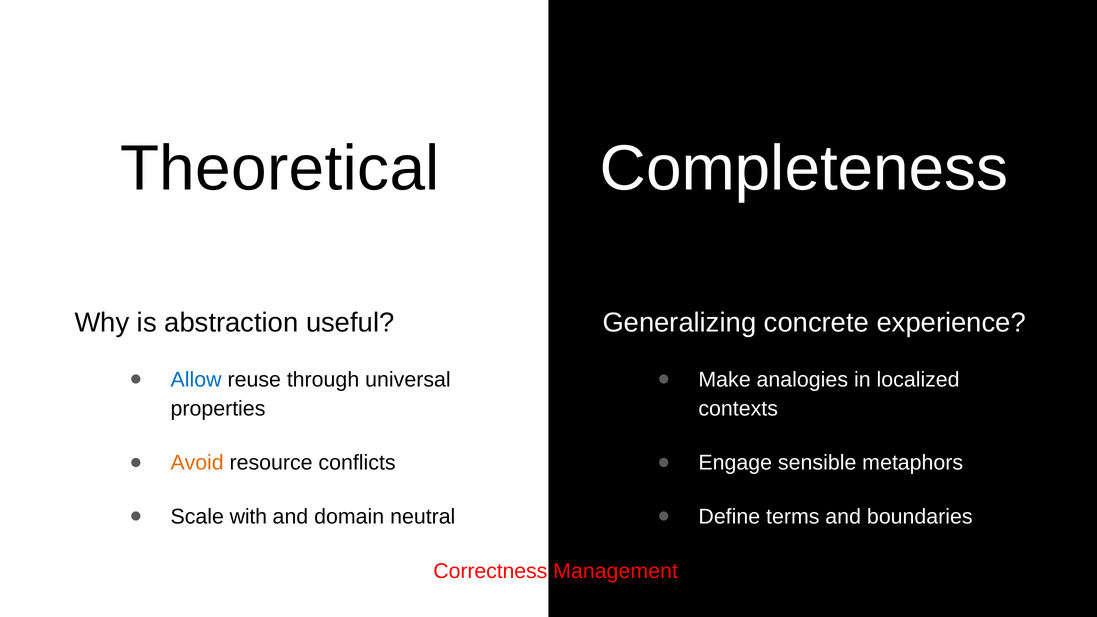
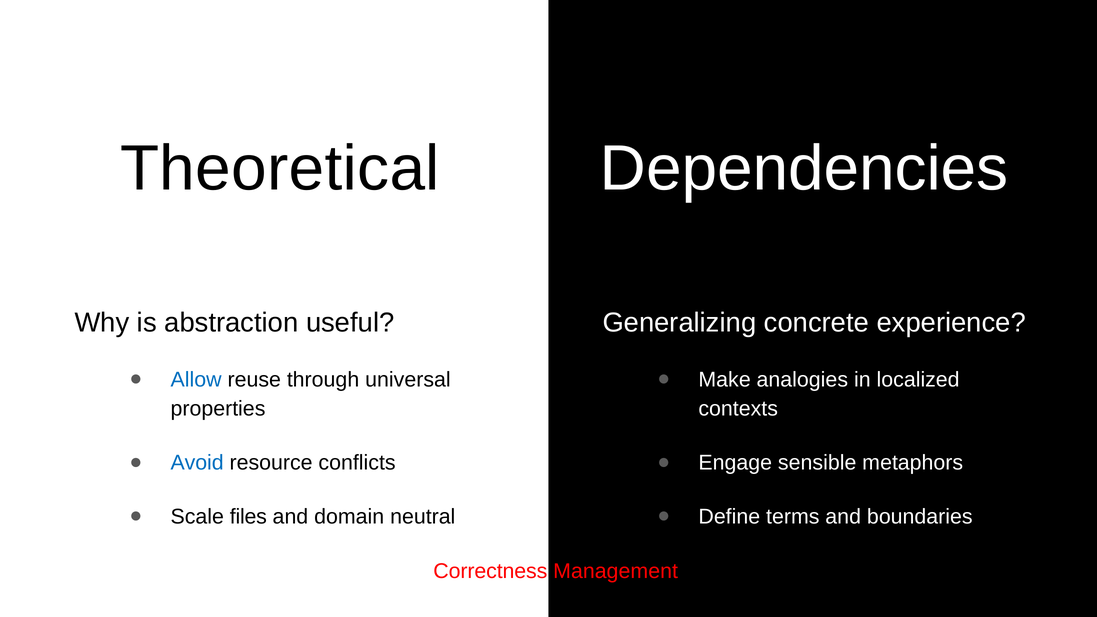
Completeness: Completeness -> Dependencies (804, 169)
Avoid colour: orange -> blue (197, 463)
with: with -> files (248, 517)
